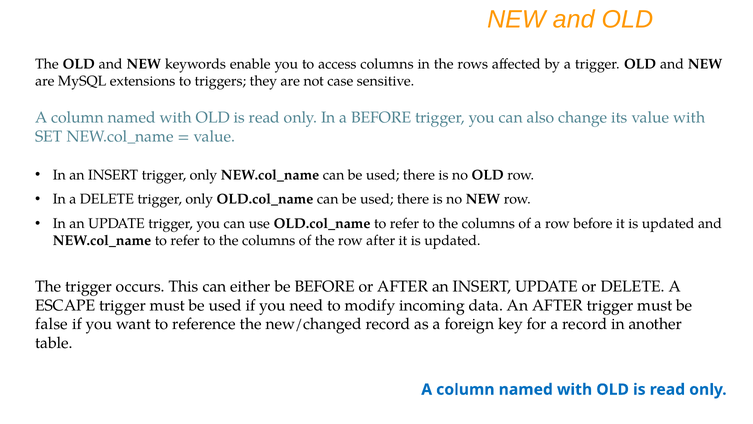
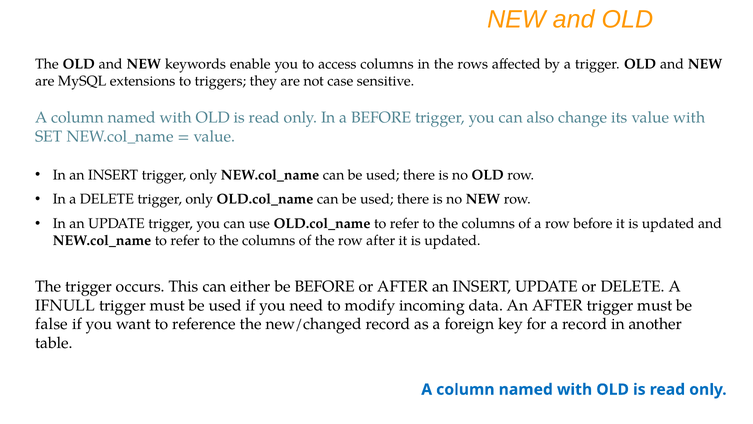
ESCAPE: ESCAPE -> IFNULL (65, 305)
